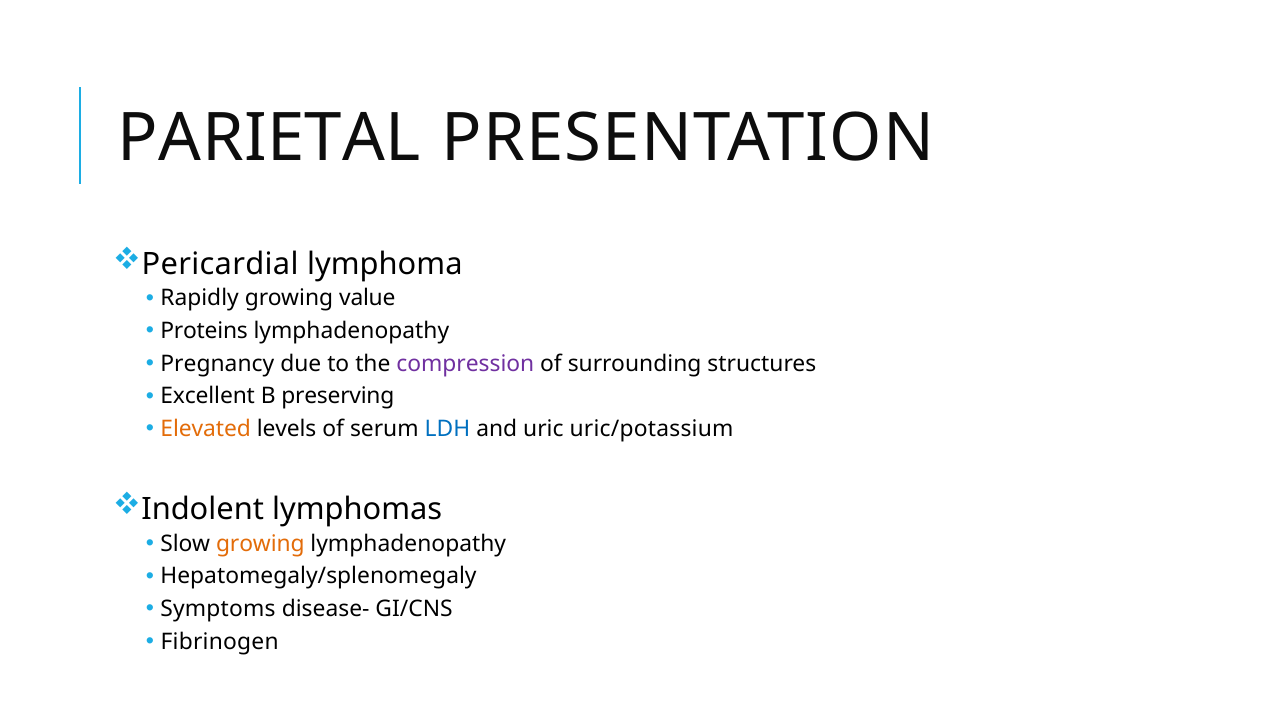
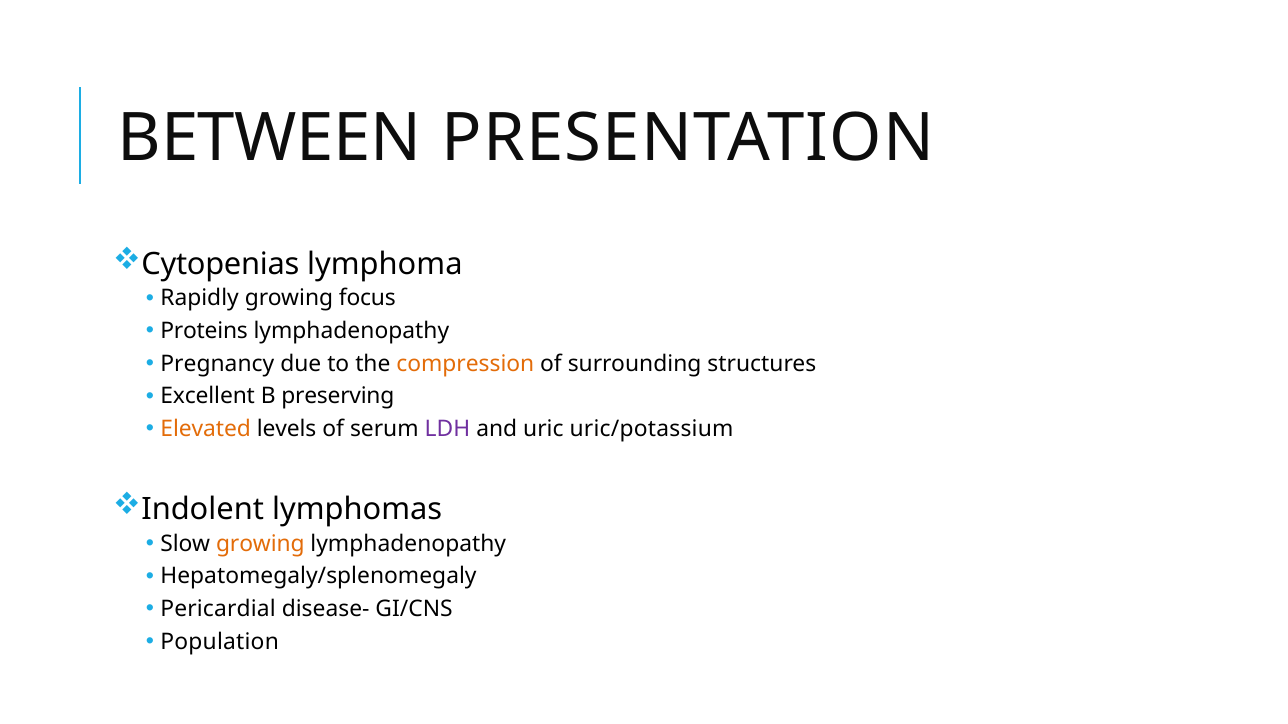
PARIETAL: PARIETAL -> BETWEEN (270, 138)
Pericardial: Pericardial -> Cytopenias (220, 264)
value: value -> focus (367, 299)
compression colour: purple -> orange (465, 364)
LDH colour: blue -> purple (447, 429)
Symptoms: Symptoms -> Pericardial (218, 609)
Fibrinogen: Fibrinogen -> Population (220, 642)
